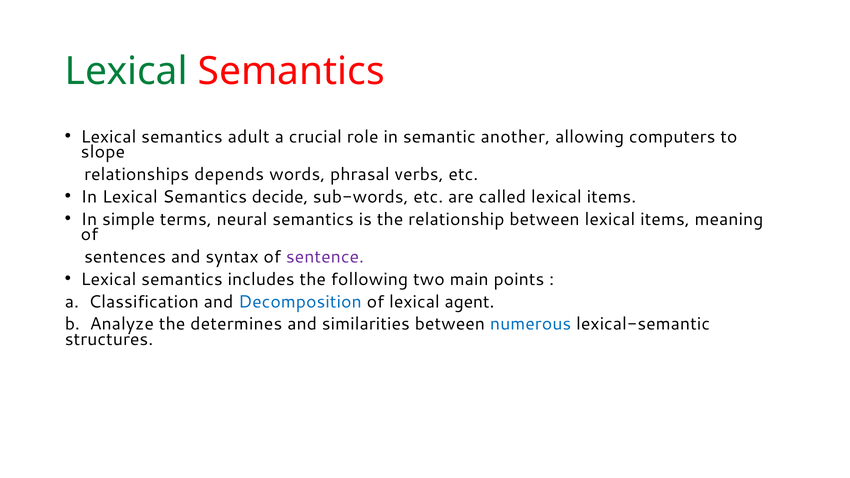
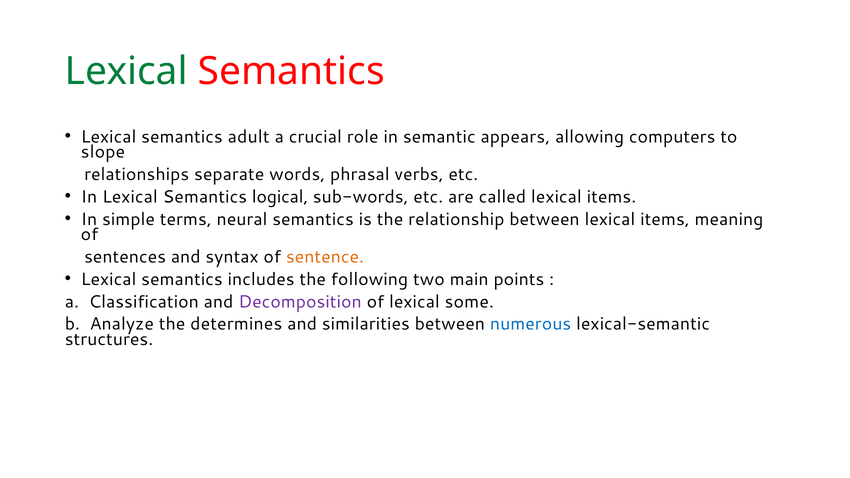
another: another -> appears (515, 137)
depends: depends -> separate (229, 175)
decide: decide -> logical (280, 197)
sentence colour: purple -> orange (325, 257)
Decomposition colour: blue -> purple (300, 302)
agent: agent -> some (469, 302)
